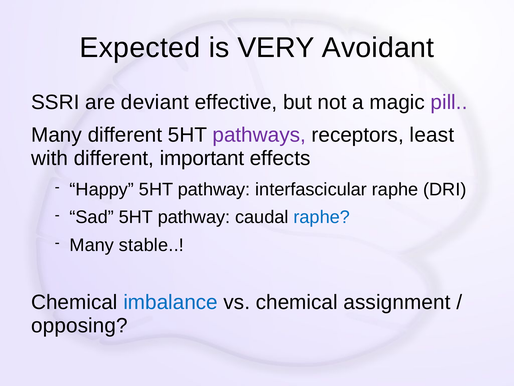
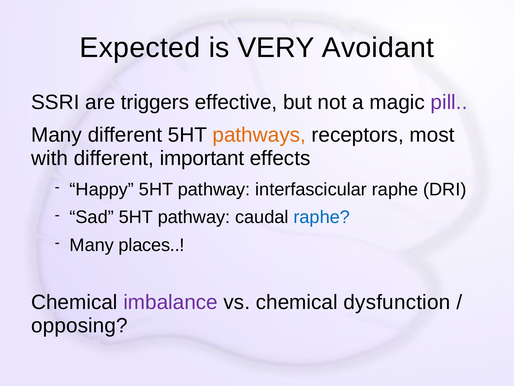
deviant: deviant -> triggers (155, 102)
pathways colour: purple -> orange (259, 135)
least: least -> most (432, 135)
stable: stable -> places (152, 245)
imbalance colour: blue -> purple (171, 302)
assignment: assignment -> dysfunction (397, 302)
